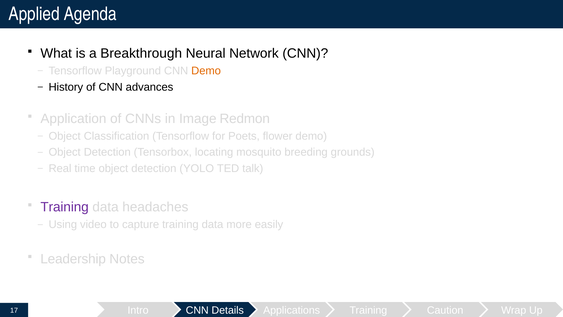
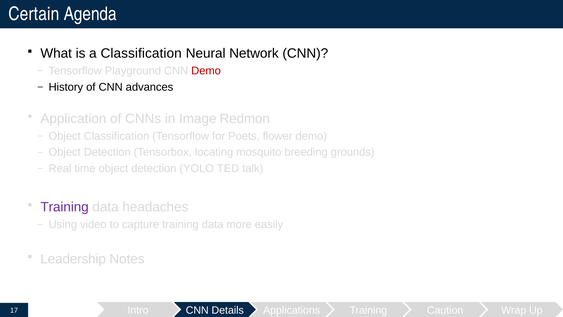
Applied: Applied -> Certain (34, 14)
a Breakthrough: Breakthrough -> Classification (141, 53)
Demo colour: orange -> red (206, 71)
